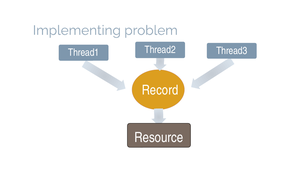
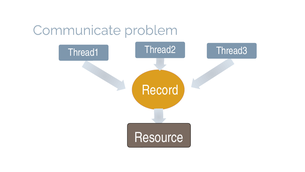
Implementing: Implementing -> Communicate (77, 30)
